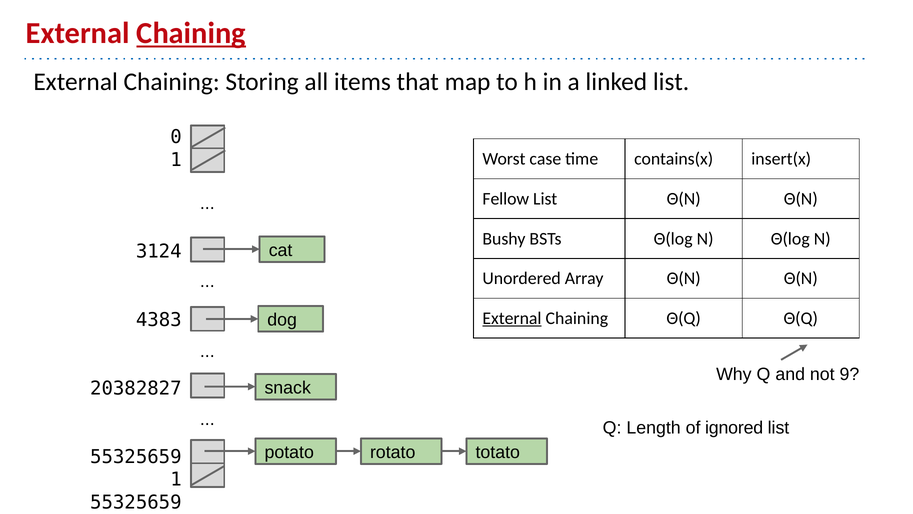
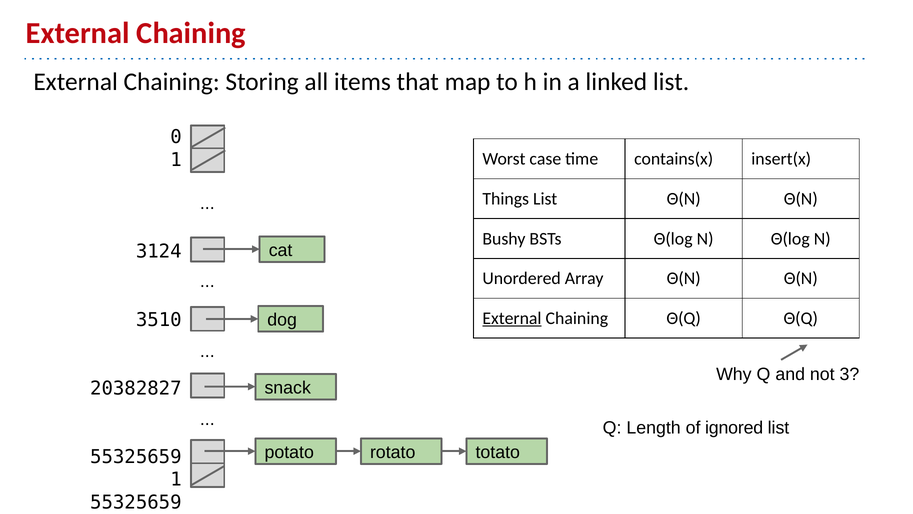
Chaining underline: present -> none (191, 33)
Fellow: Fellow -> Things (506, 199)
4383: 4383 -> 3510 (159, 319)
9: 9 -> 3 (849, 374)
